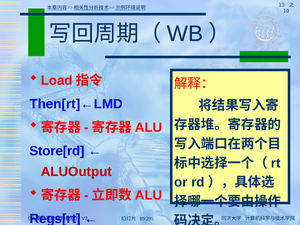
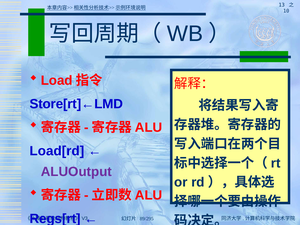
Then[rt]←LMD: Then[rt]←LMD -> Store[rt]←LMD (76, 104)
Store[rd: Store[rd -> Load[rd (57, 151)
ALUOutput colour: red -> purple (76, 172)
